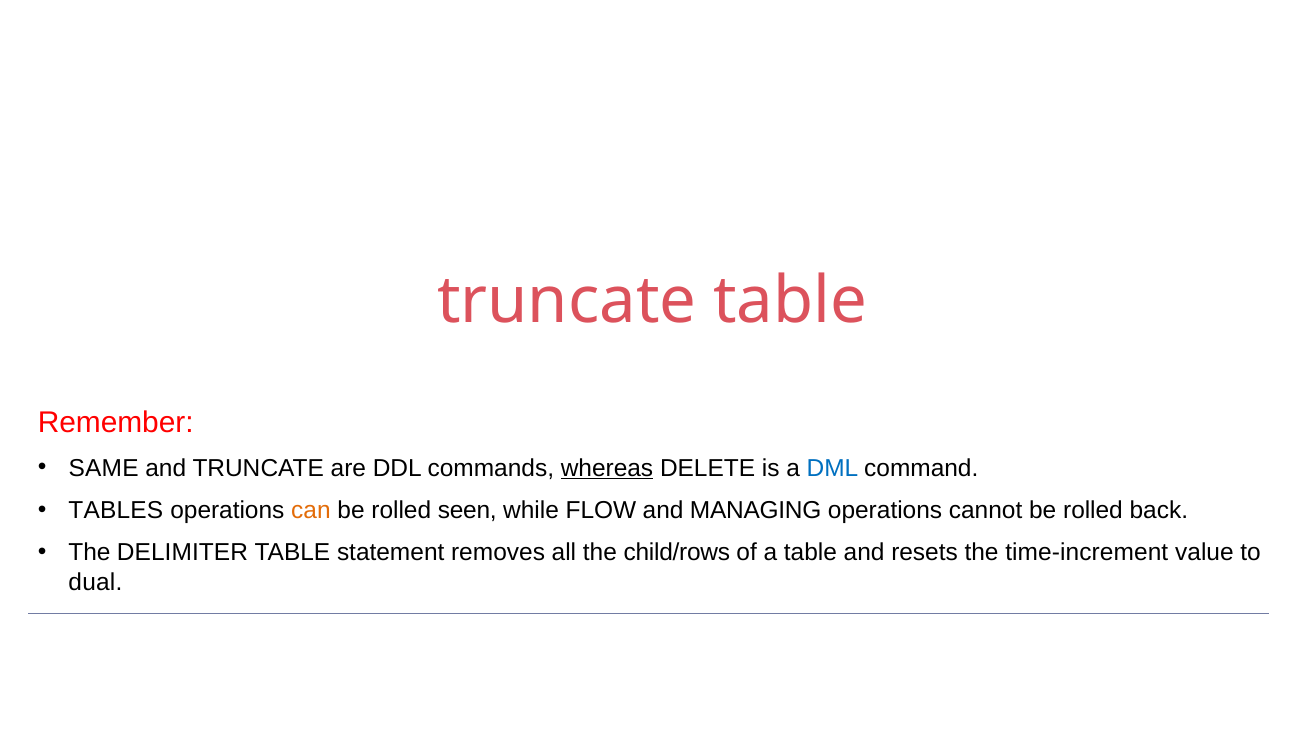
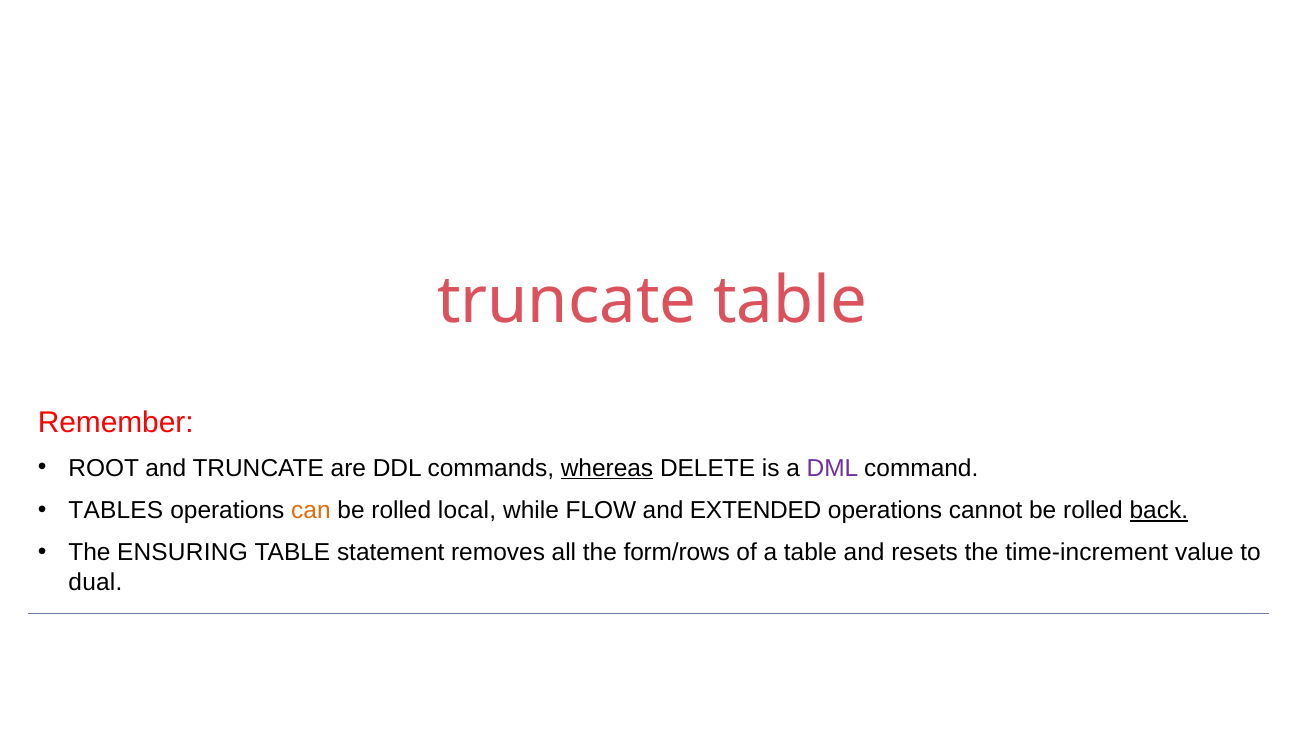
SAME: SAME -> ROOT (104, 468)
DML colour: blue -> purple (833, 468)
seen: seen -> local (467, 510)
MANAGING: MANAGING -> EXTENDED (756, 510)
back underline: none -> present (1159, 510)
DELIMITER: DELIMITER -> ENSURING (182, 553)
child/rows: child/rows -> form/rows (677, 553)
